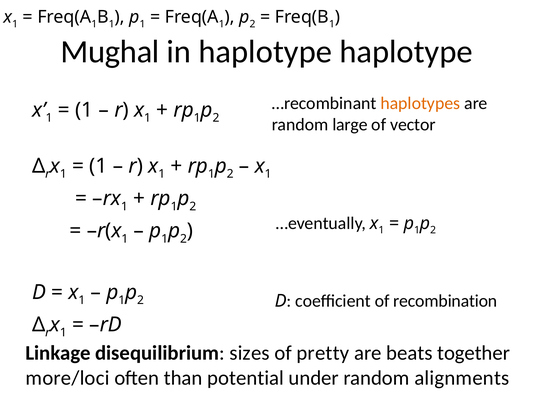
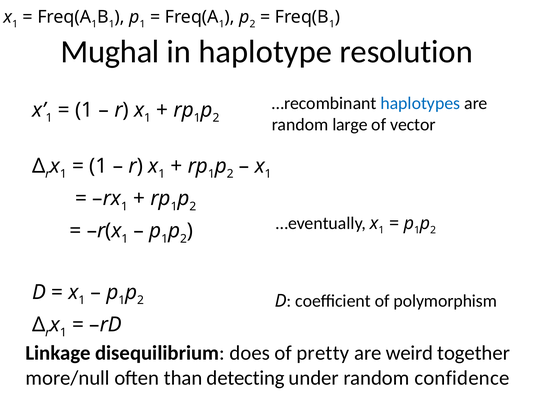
haplotype haplotype: haplotype -> resolution (406, 52)
haplotypes colour: orange -> blue (420, 103)
recombination: recombination -> polymorphism (445, 301)
sizes: sizes -> does (250, 353)
beats: beats -> weird (409, 353)
more/loci: more/loci -> more/null (68, 378)
potential: potential -> detecting (246, 378)
alignments: alignments -> confidence (462, 378)
